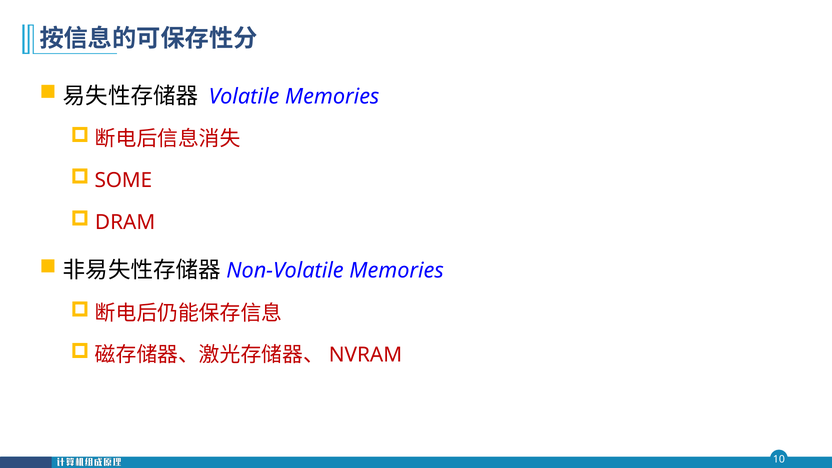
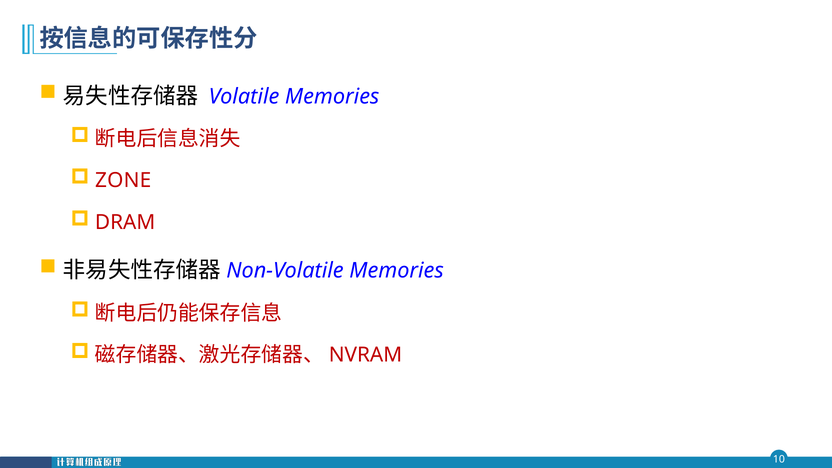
SOME: SOME -> ZONE (123, 181)
